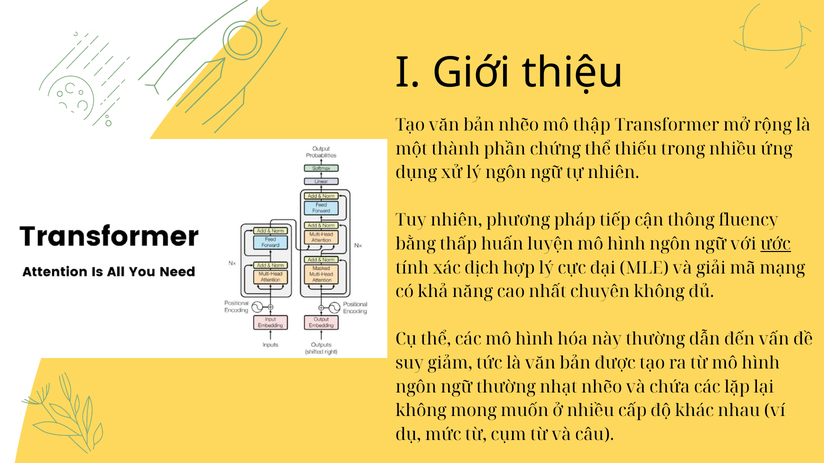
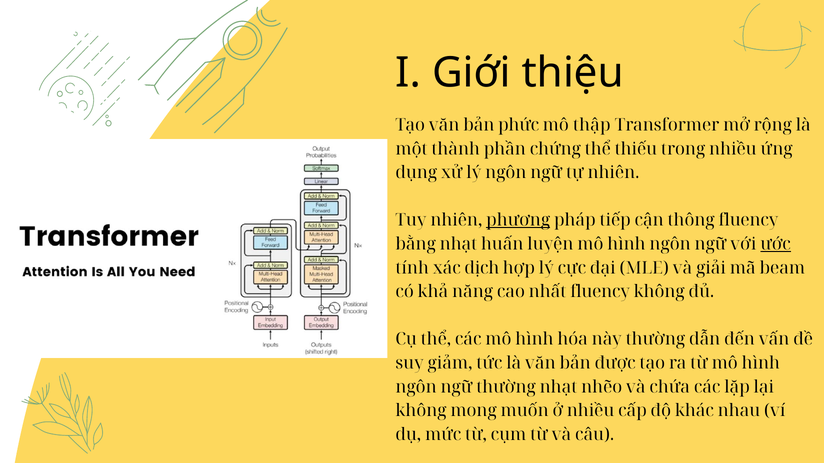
bản nhẽo: nhẽo -> phức (519, 125)
phương underline: none -> present (518, 221)
bằng thấp: thấp -> nhạt (458, 244)
mạng: mạng -> beam (782, 268)
nhất chuyên: chuyên -> fluency (600, 292)
